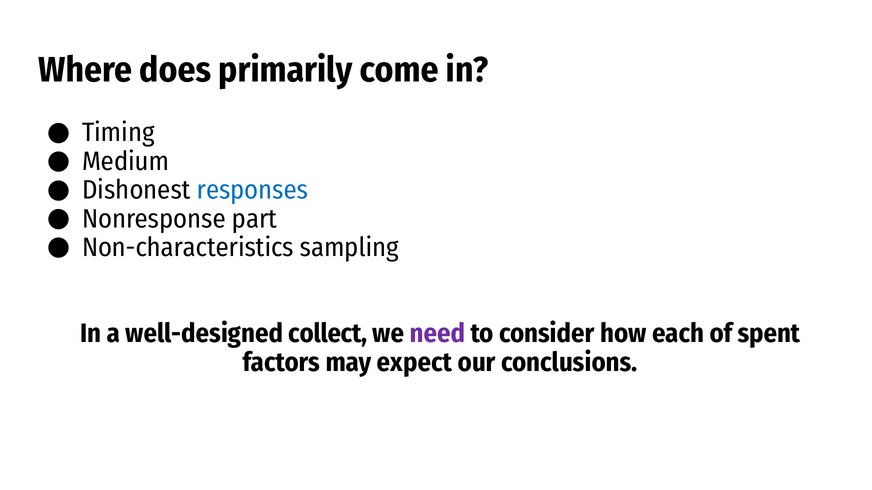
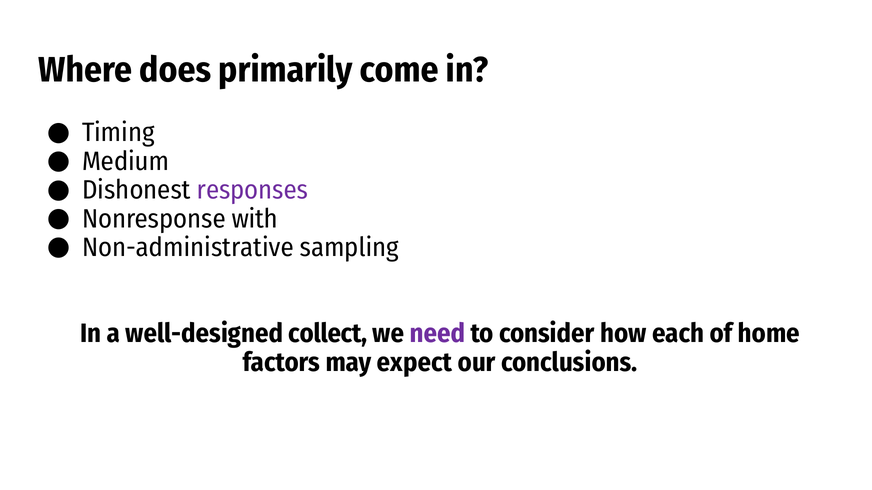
responses colour: blue -> purple (252, 190)
part: part -> with (255, 219)
Non-characteristics: Non-characteristics -> Non-administrative (188, 248)
spent: spent -> home (769, 334)
